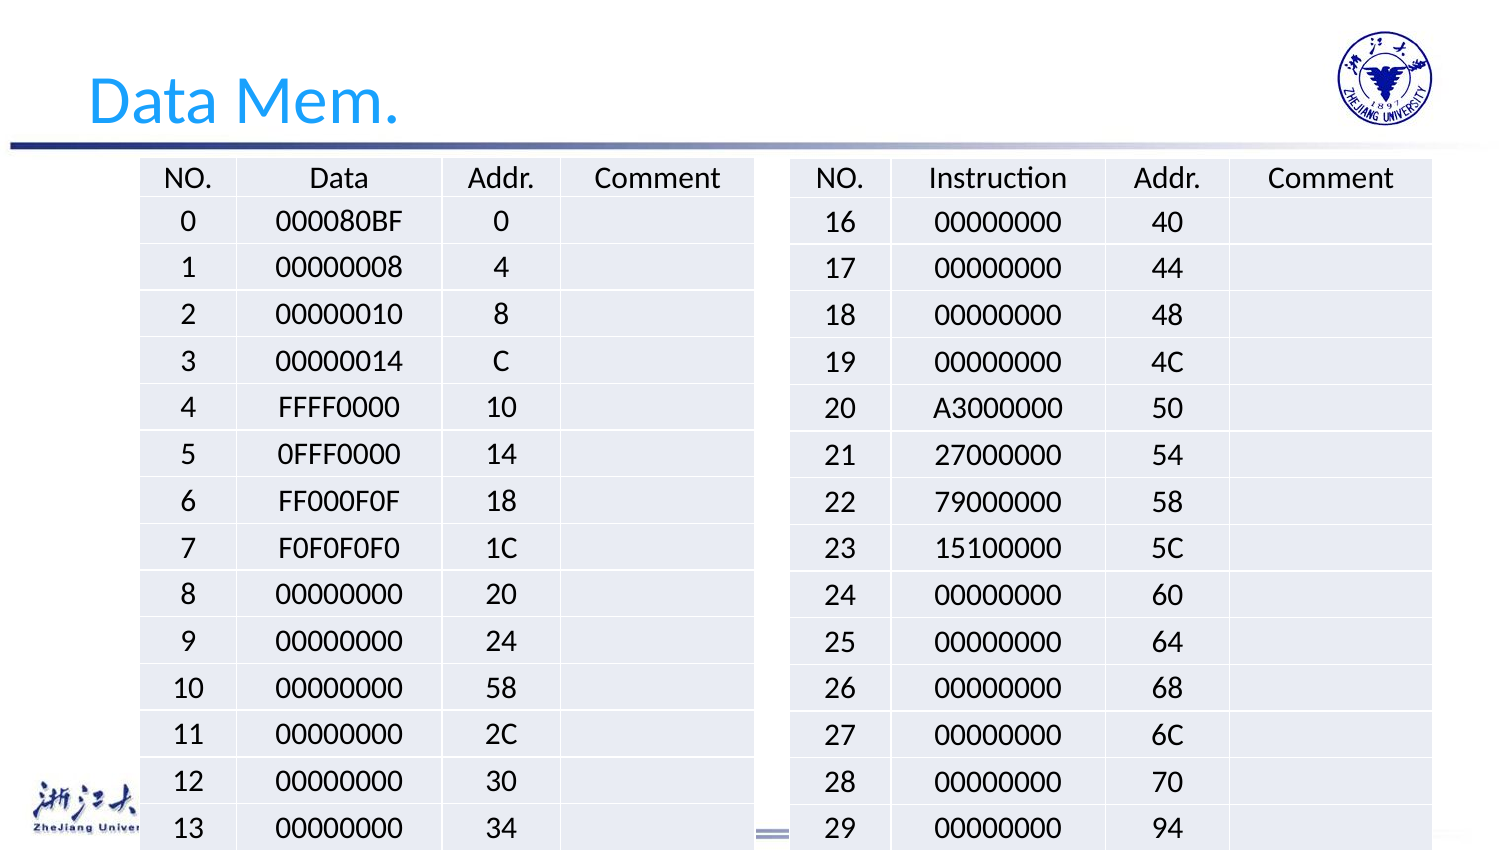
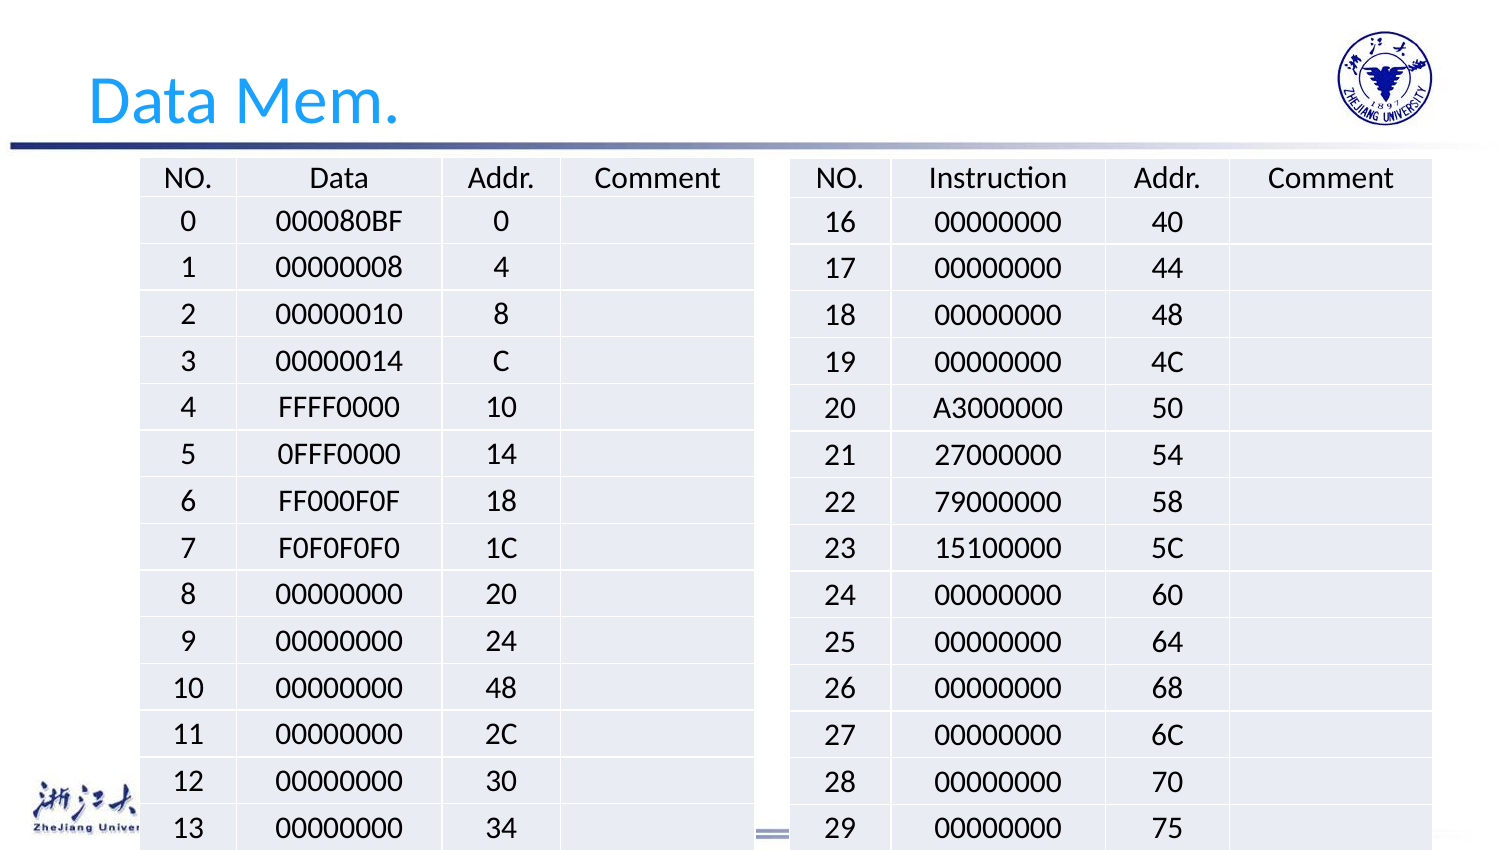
10 00000000 58: 58 -> 48 (501, 687)
94: 94 -> 75 (1167, 828)
